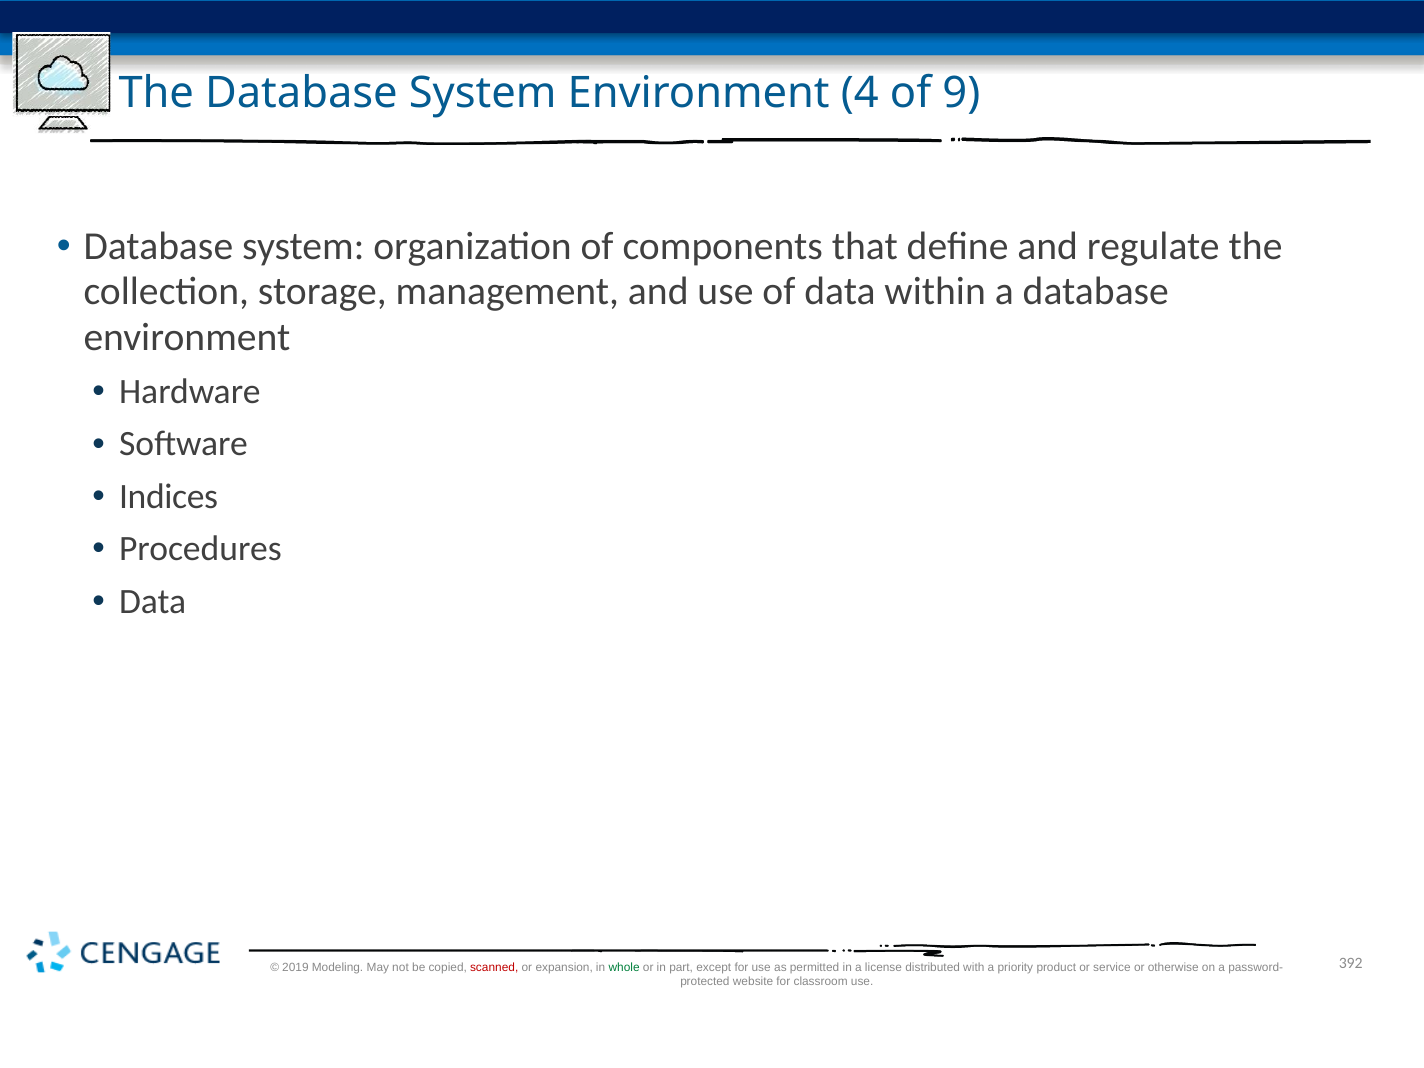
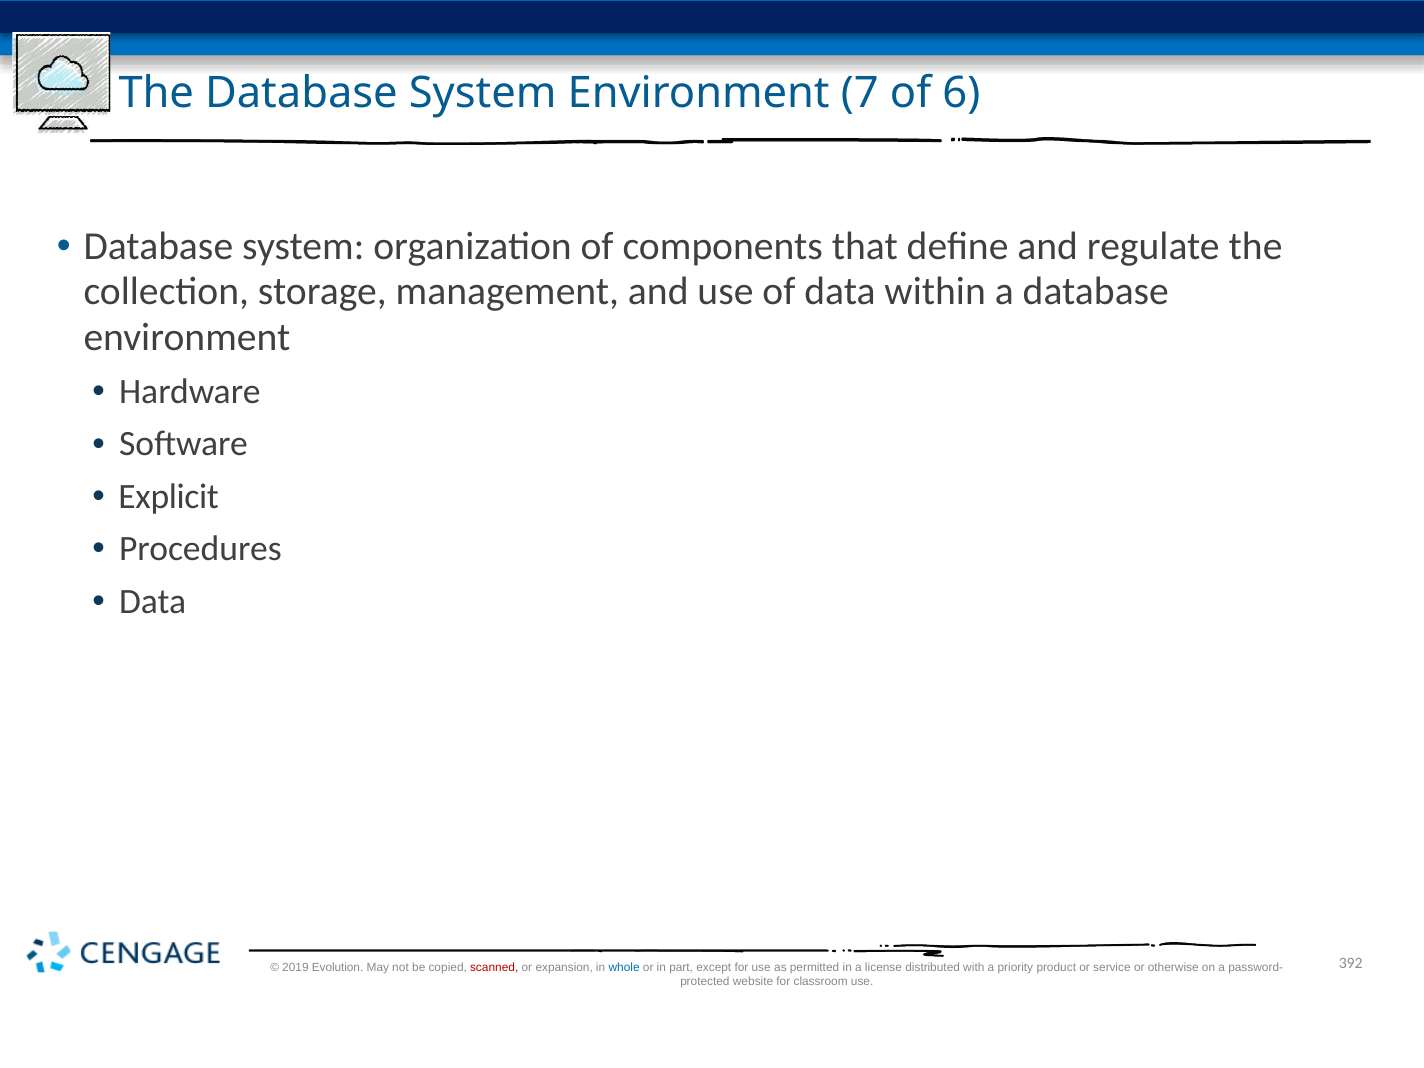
4: 4 -> 7 (860, 93)
9: 9 -> 6 (961, 93)
Indices: Indices -> Explicit (169, 497)
Modeling: Modeling -> Evolution (338, 968)
whole colour: green -> blue (624, 968)
